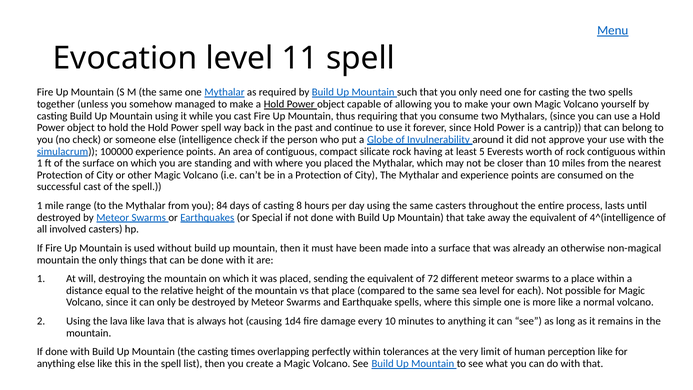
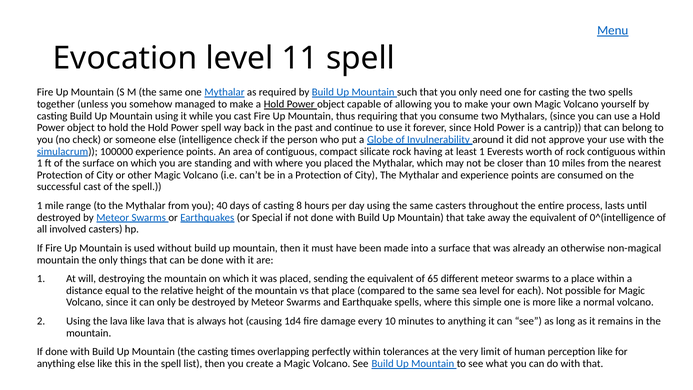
least 5: 5 -> 1 (482, 151)
84: 84 -> 40 (222, 206)
4^(intelligence: 4^(intelligence -> 0^(intelligence (622, 217)
72: 72 -> 65 (433, 279)
